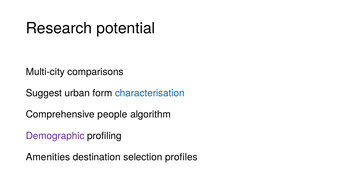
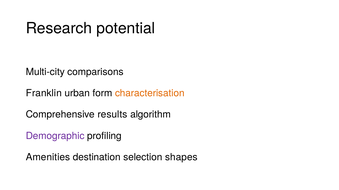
Suggest: Suggest -> Franklin (44, 94)
characterisation colour: blue -> orange (150, 94)
people: people -> results (112, 115)
profiles: profiles -> shapes (181, 158)
